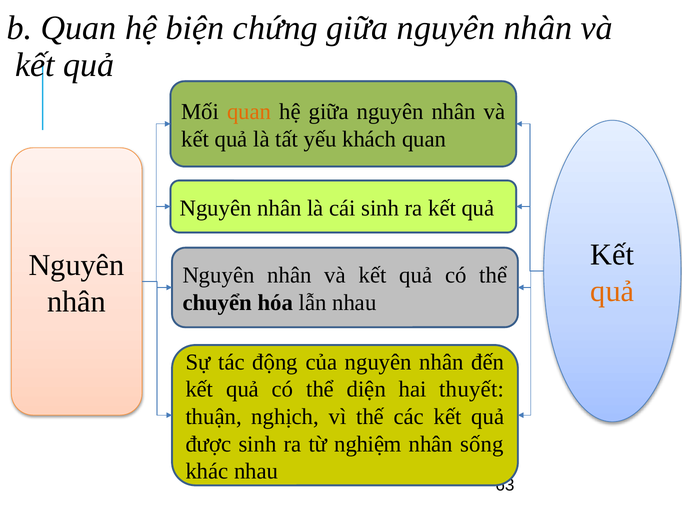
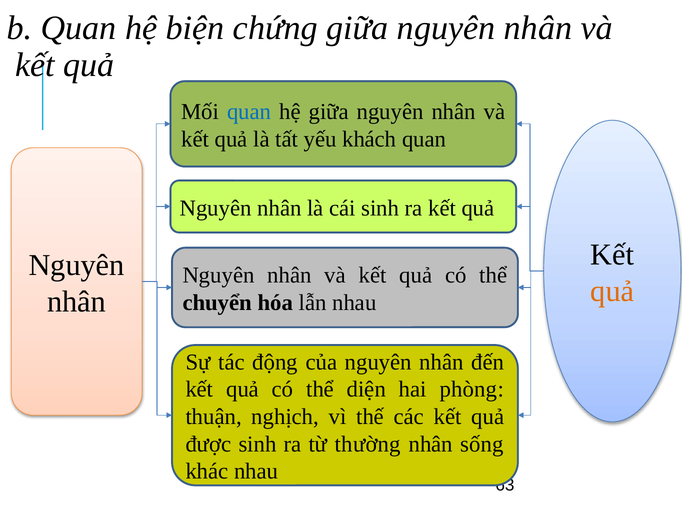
quan colour: orange -> blue (249, 112)
thuyết: thuyết -> phòng (472, 389)
nghiệm: nghiệm -> thường (368, 444)
